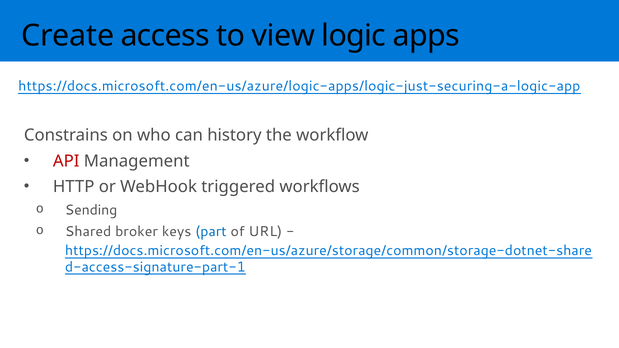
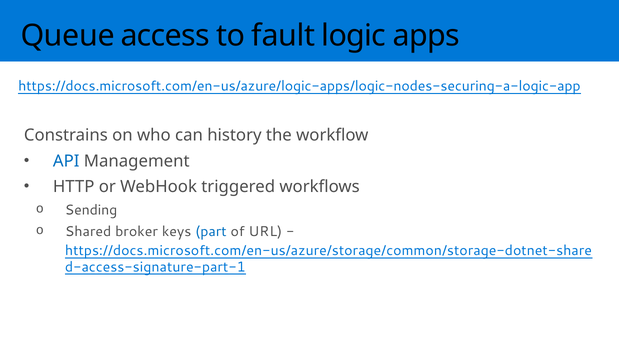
Create: Create -> Queue (68, 36)
view: view -> fault (283, 36)
https://docs.microsoft.com/en-us/azure/logic-apps/logic-just-securing-a-logic-app: https://docs.microsoft.com/en-us/azure/logic-apps/logic-just-securing-a-logic-app -> https://docs.microsoft.com/en-us/azure/logic-apps/logic-nodes-securing-a-logic-app (299, 86)
API colour: red -> blue (66, 161)
